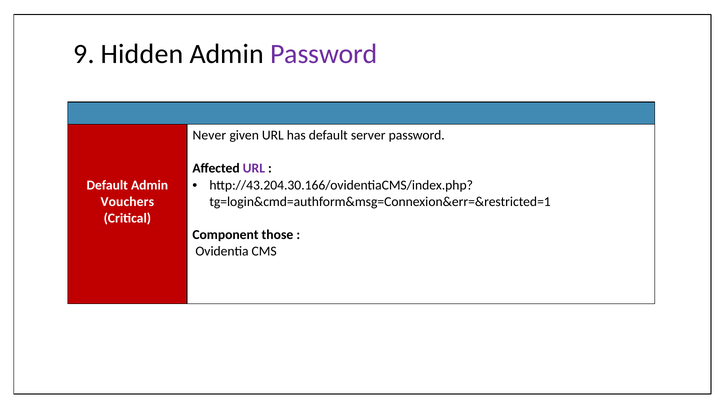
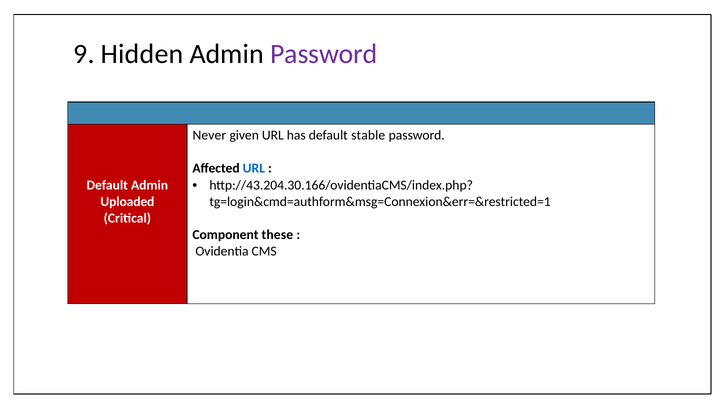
server: server -> stable (368, 135)
URL colour: purple -> blue (254, 168)
Vouchers: Vouchers -> Uploaded (127, 202)
those: those -> these (277, 235)
